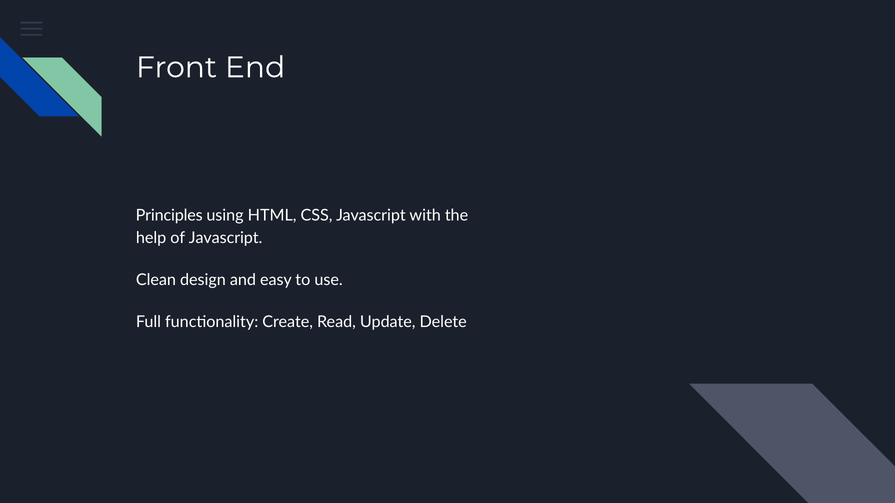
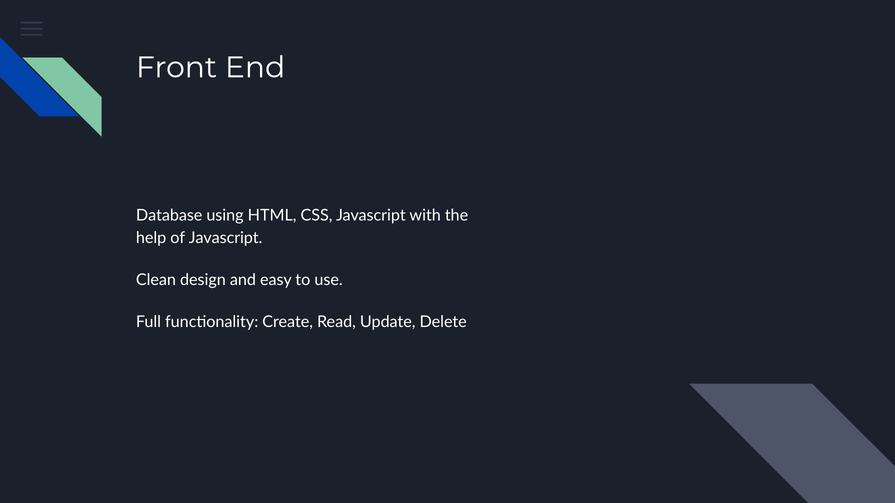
Principles: Principles -> Database (169, 216)
